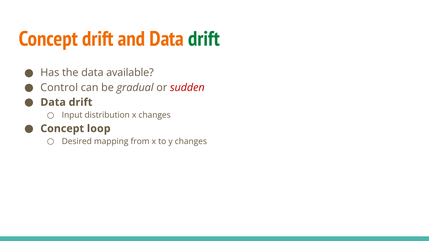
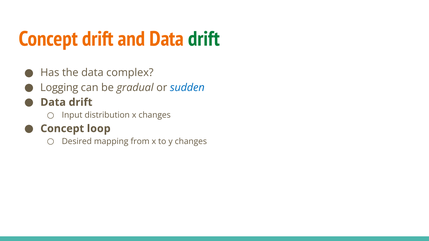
available: available -> complex (130, 73)
Control: Control -> Logging (59, 88)
sudden colour: red -> blue (187, 88)
